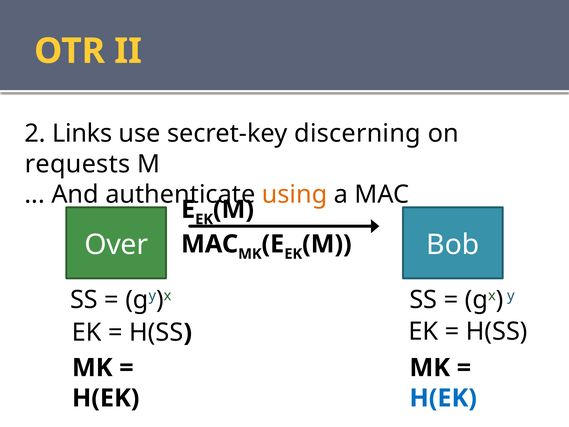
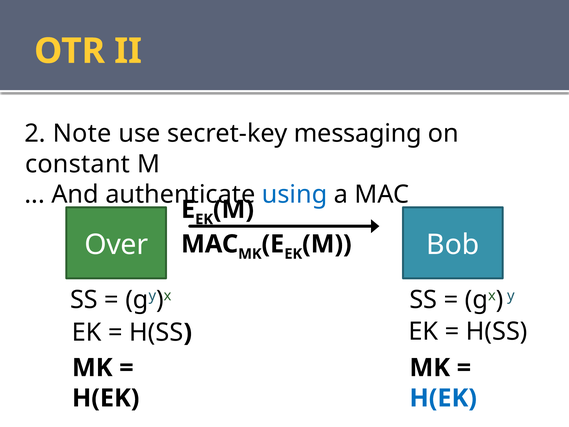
Links: Links -> Note (82, 134)
discerning: discerning -> messaging (358, 134)
requests: requests -> constant (78, 164)
using colour: orange -> blue (295, 194)
